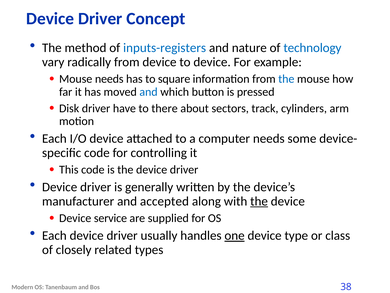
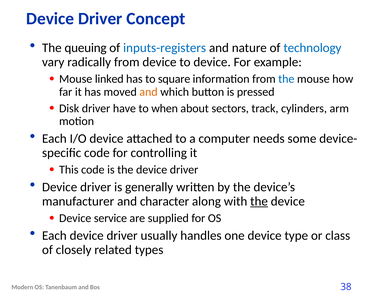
method: method -> queuing (86, 48)
Mouse needs: needs -> linked (109, 79)
and colour: blue -> orange (149, 92)
there: there -> when (165, 108)
accepted: accepted -> character (165, 201)
one underline: present -> none (235, 235)
